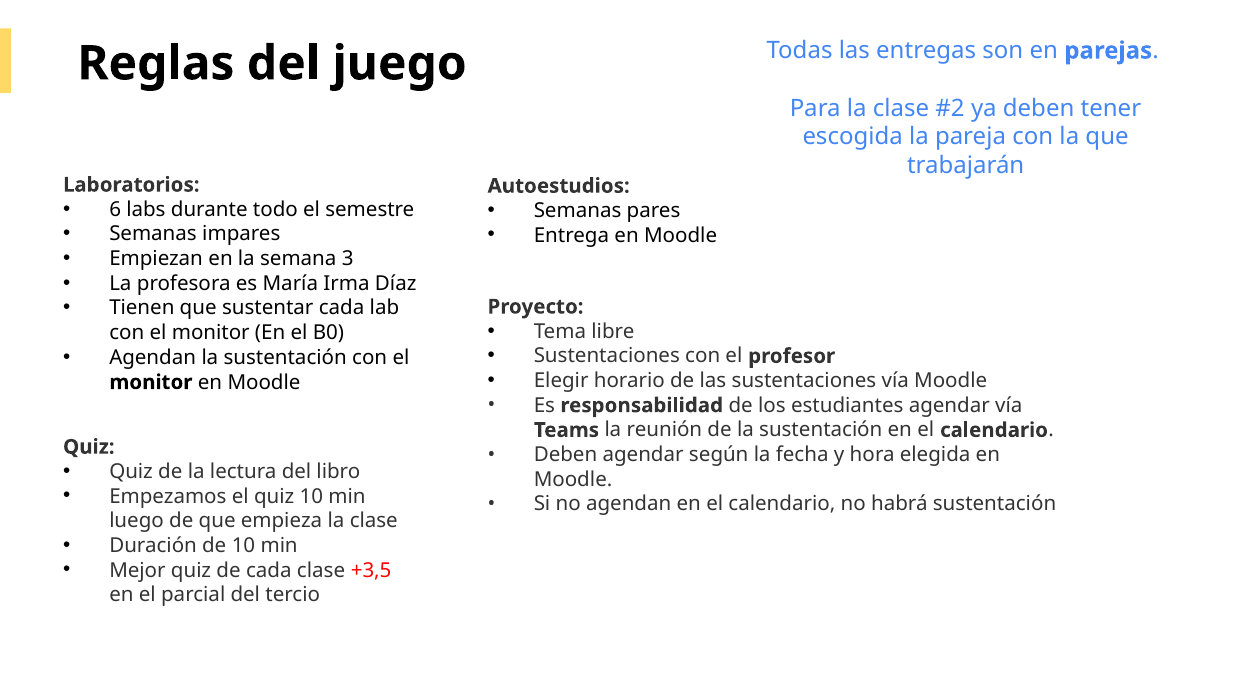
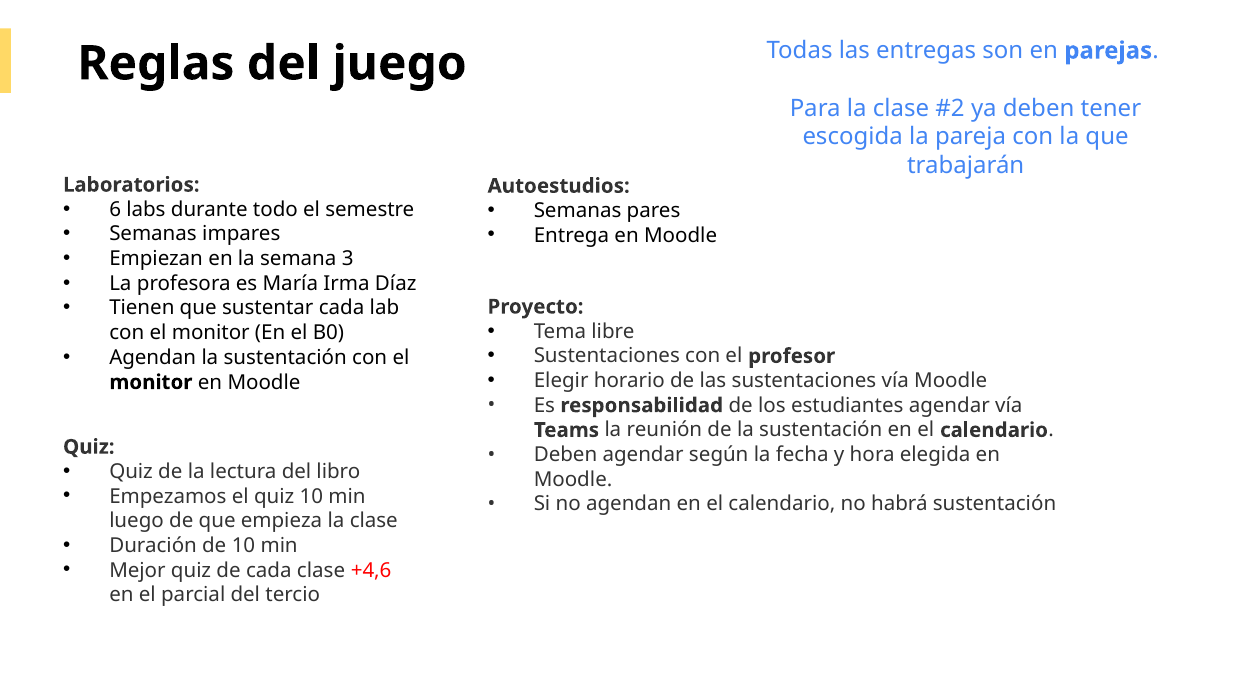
+3,5: +3,5 -> +4,6 (371, 570)
